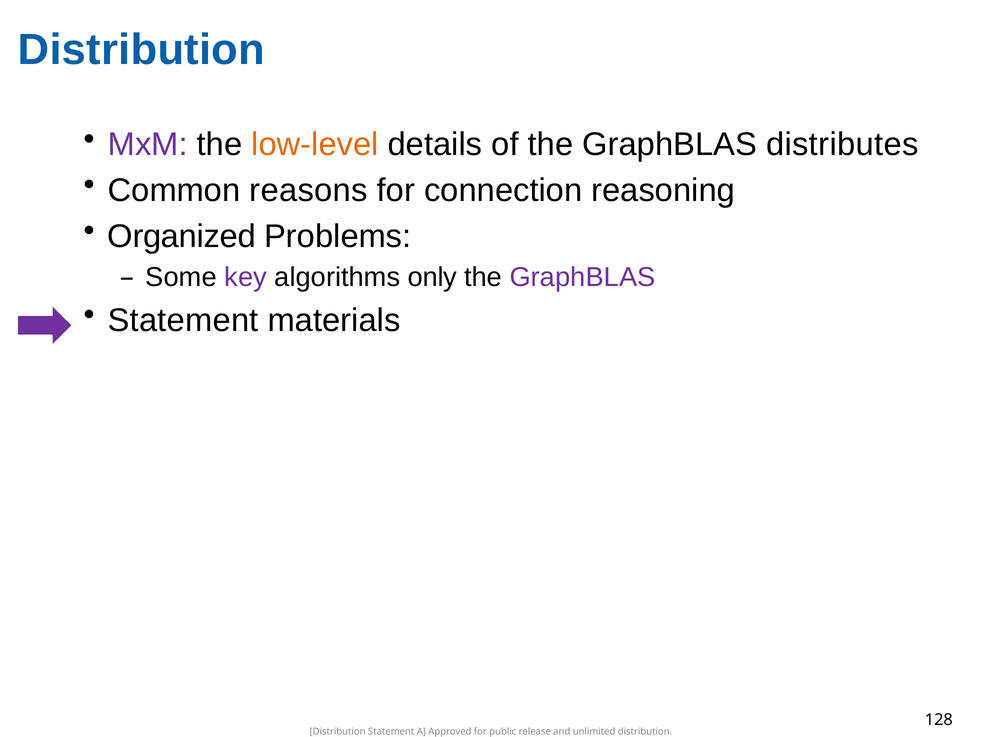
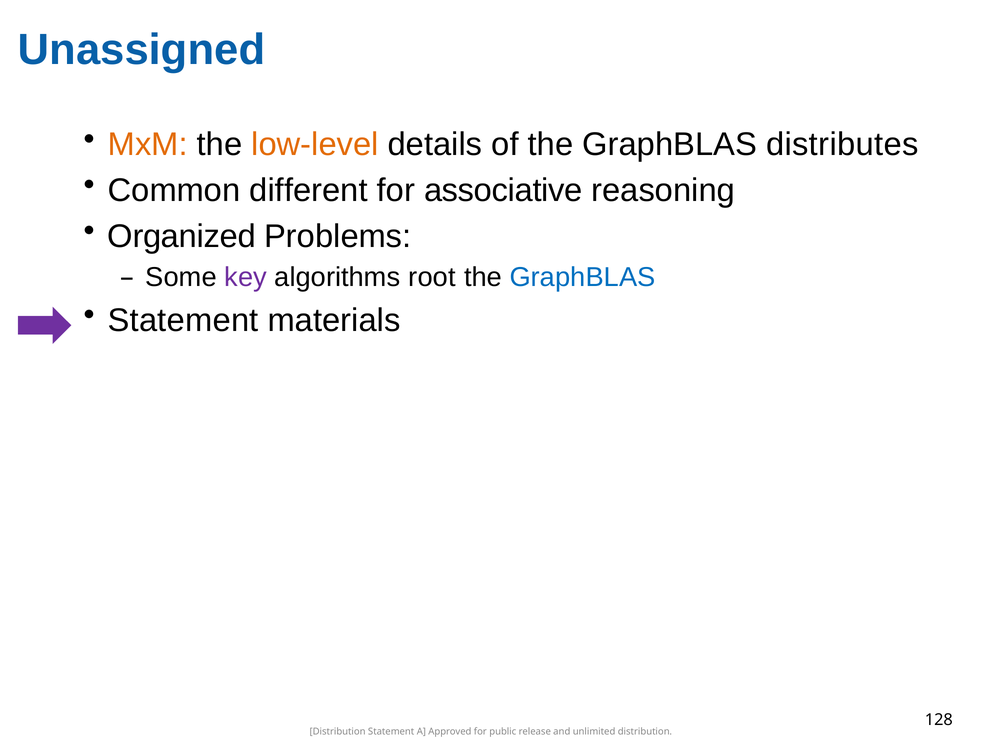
Distribution: Distribution -> Unassigned (142, 50)
MxM colour: purple -> orange (148, 145)
reasons: reasons -> different (309, 190)
connection: connection -> associative (503, 190)
only: only -> root (432, 277)
GraphBLAS colour: purple -> blue (583, 277)
